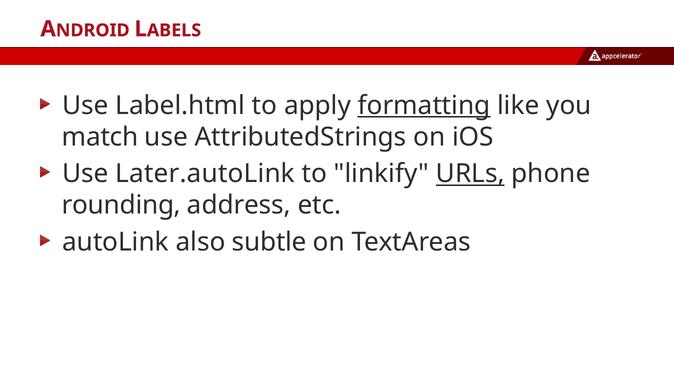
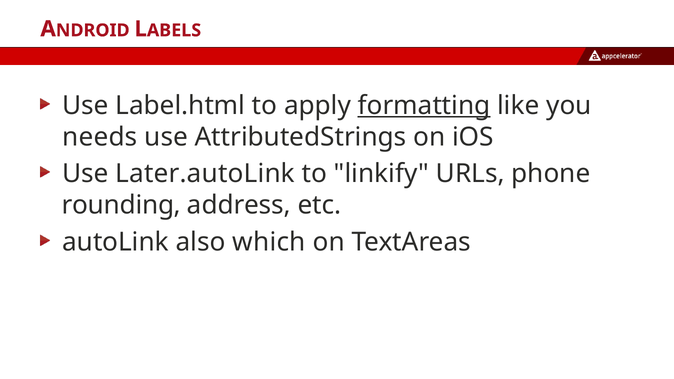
match: match -> needs (100, 137)
URLs underline: present -> none (470, 174)
subtle: subtle -> which (269, 242)
